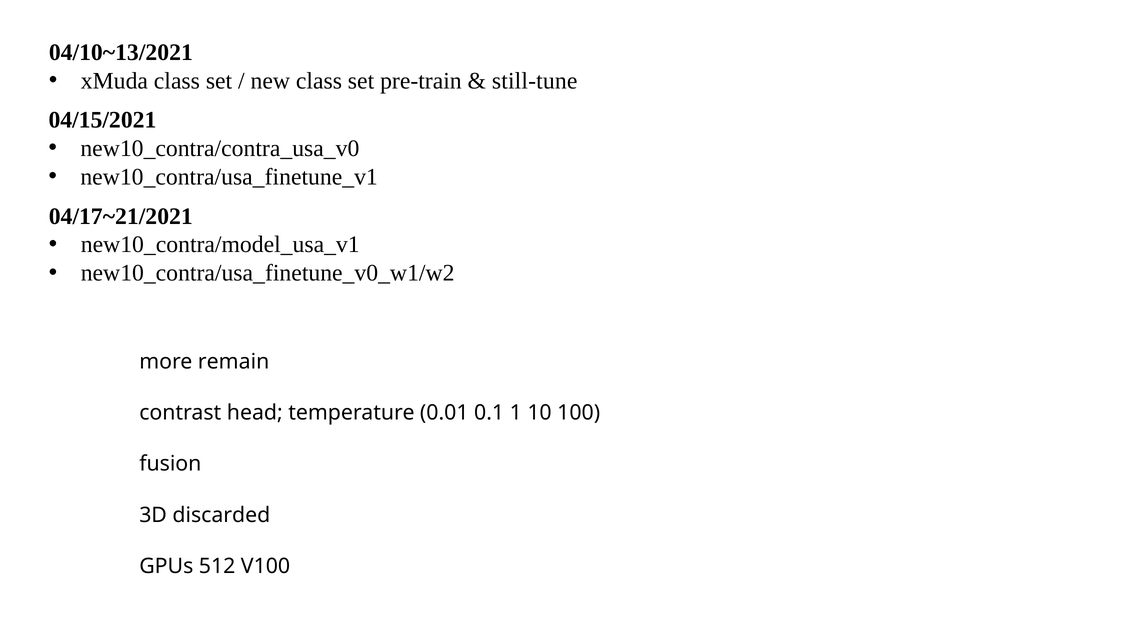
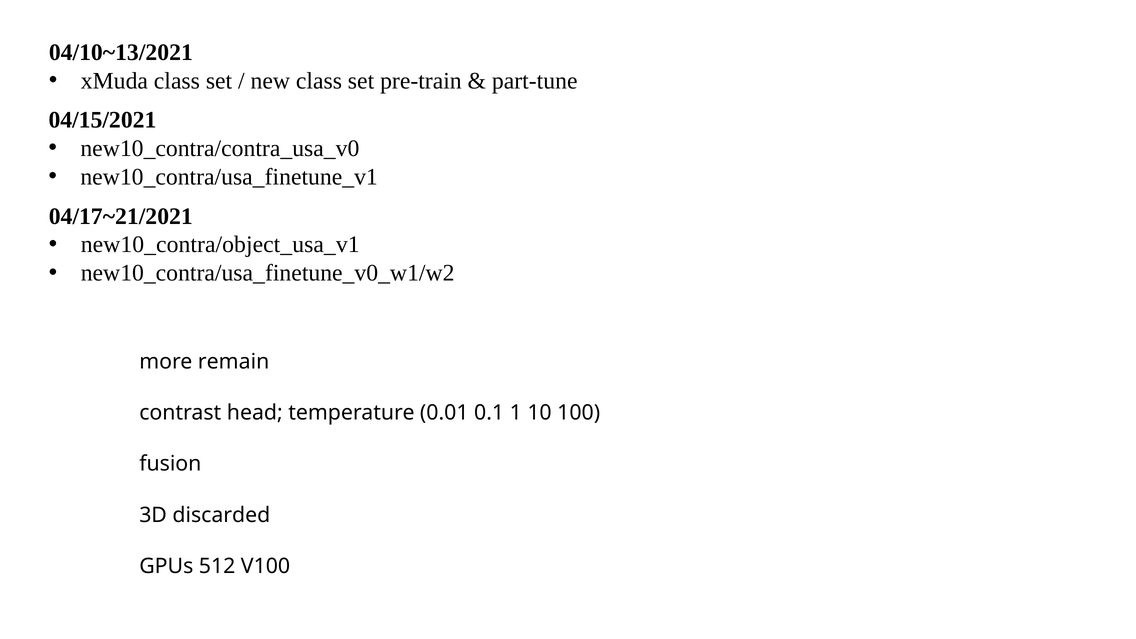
still-tune: still-tune -> part-tune (535, 81)
new10_contra/model_usa_v1: new10_contra/model_usa_v1 -> new10_contra/object_usa_v1 (220, 245)
